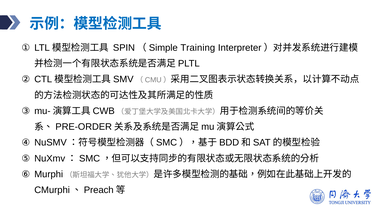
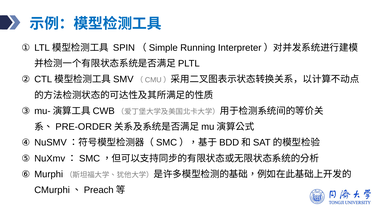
Training: Training -> Running (198, 48)
